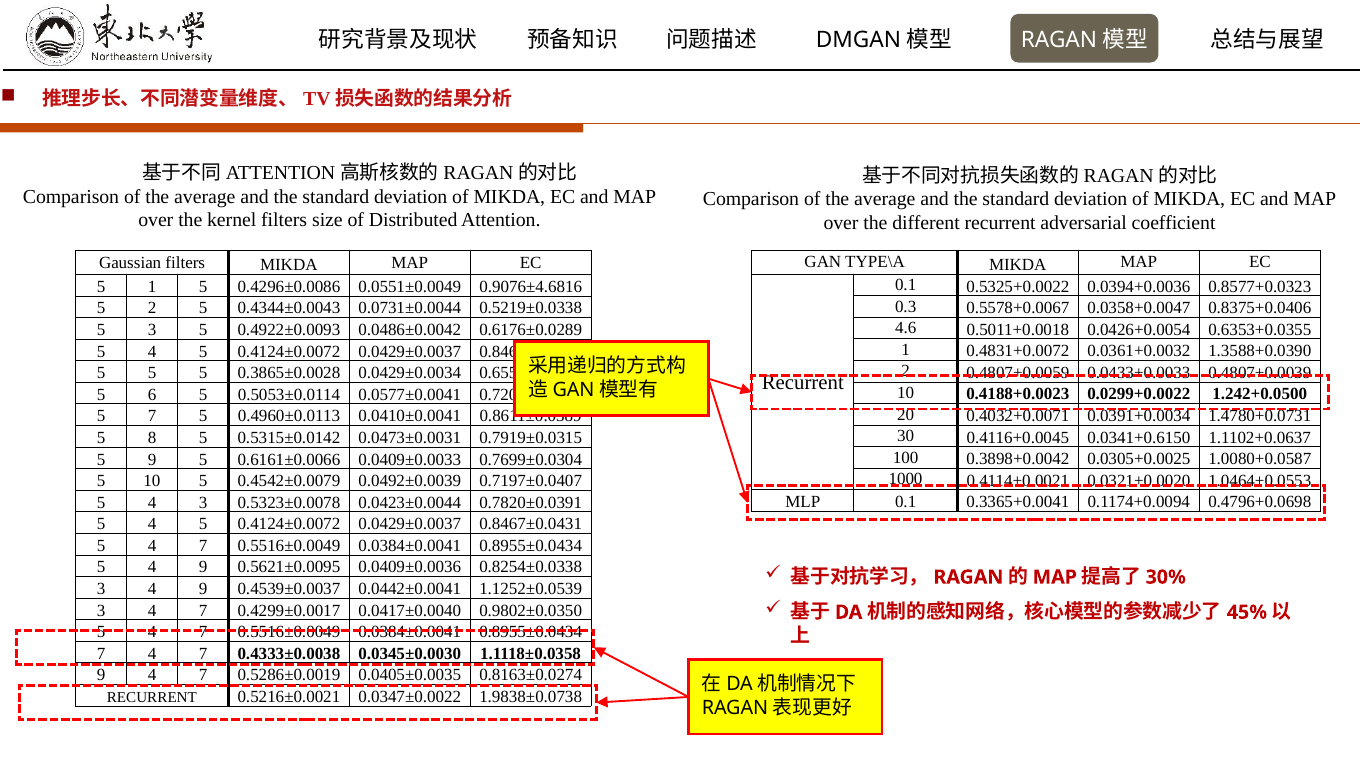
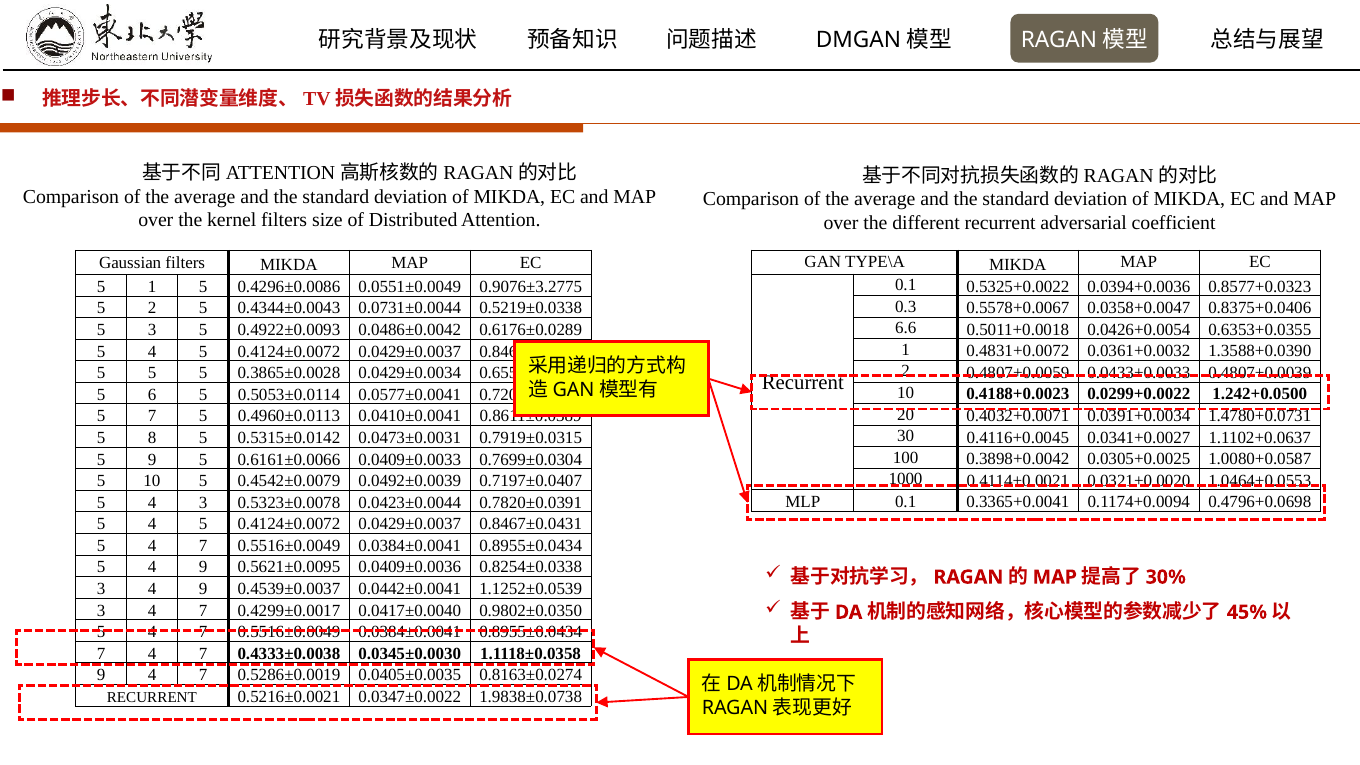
0.9076±4.6816: 0.9076±4.6816 -> 0.9076±3.2775 (531, 287)
4.6: 4.6 -> 6.6 (906, 328)
0.0341+0.6150: 0.0341+0.6150 -> 0.0341+0.0027 (1139, 438)
